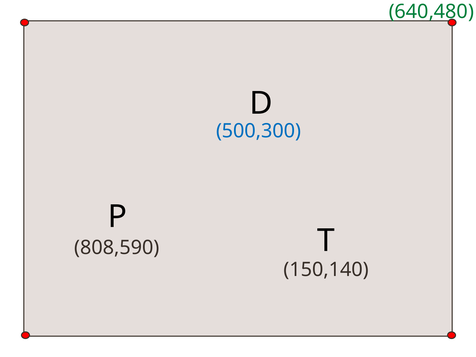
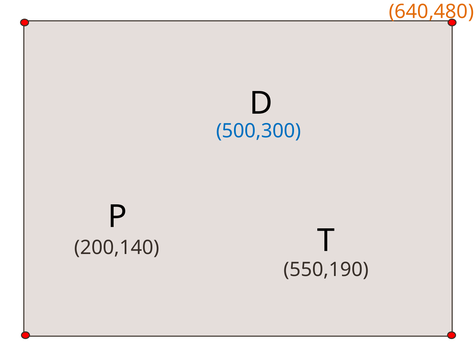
640,480 colour: green -> orange (431, 12)
808,590: 808,590 -> 200,140 (117, 248)
150,140: 150,140 -> 550,190 (326, 270)
